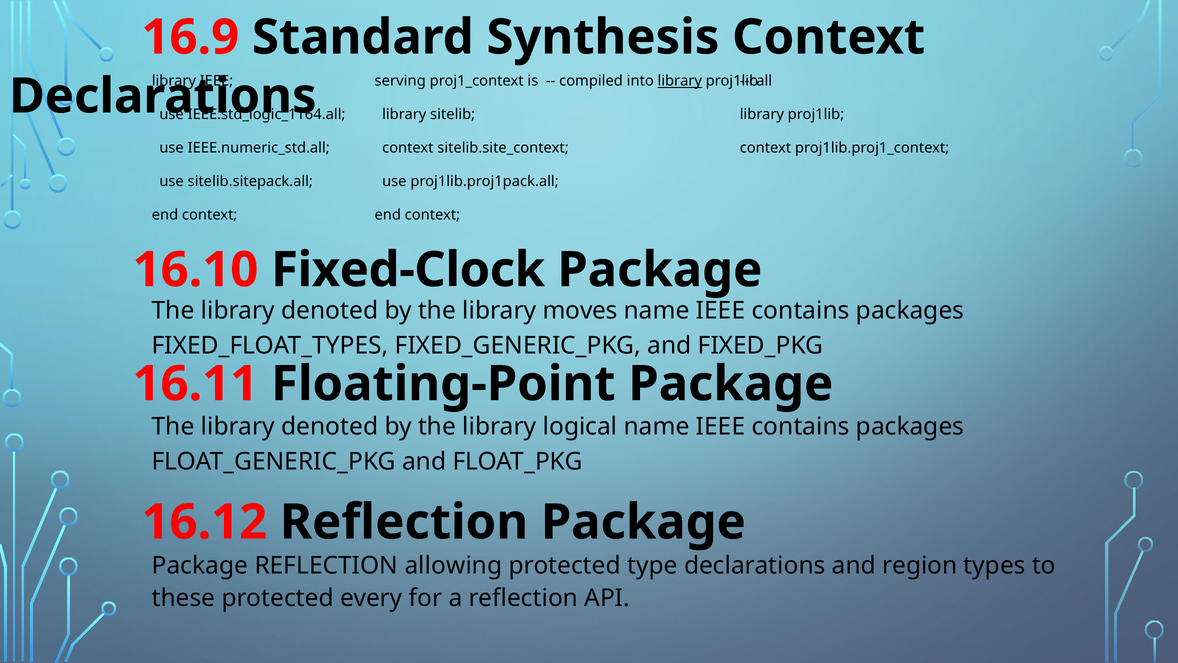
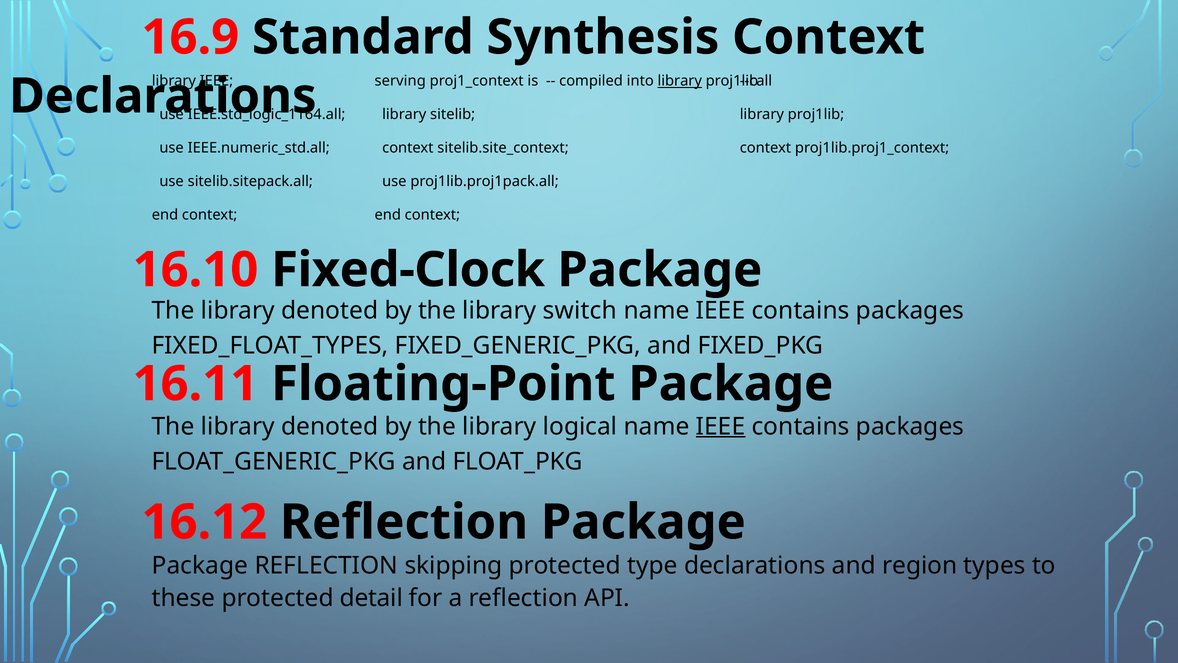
moves: moves -> switch (580, 310)
IEEE underline: none -> present (721, 426)
allowing: allowing -> skipping (453, 565)
every: every -> detail (371, 598)
